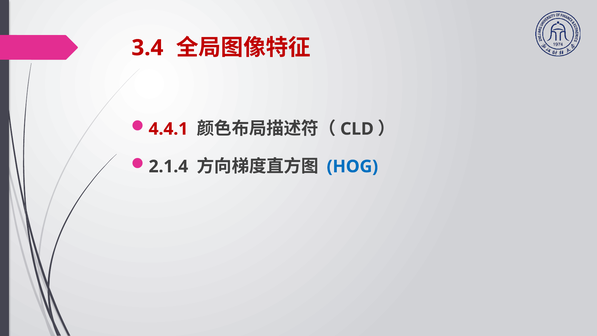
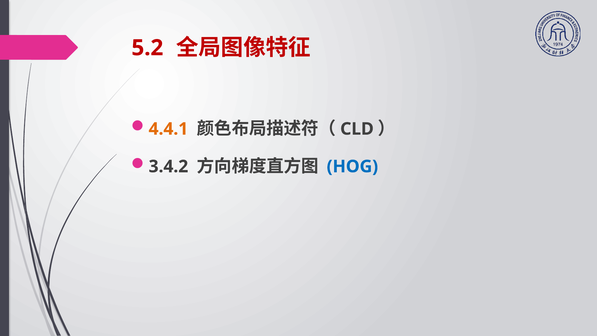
3.4: 3.4 -> 5.2 (147, 48)
4.4.1 colour: red -> orange (168, 129)
2.1.4: 2.1.4 -> 3.4.2 (168, 166)
